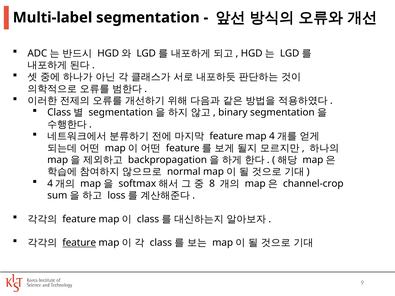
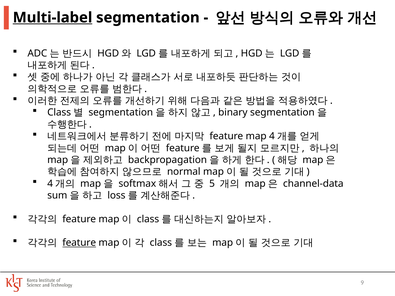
Multi-label underline: none -> present (53, 18)
8: 8 -> 5 (212, 184)
channel-crop: channel-crop -> channel-data (313, 184)
